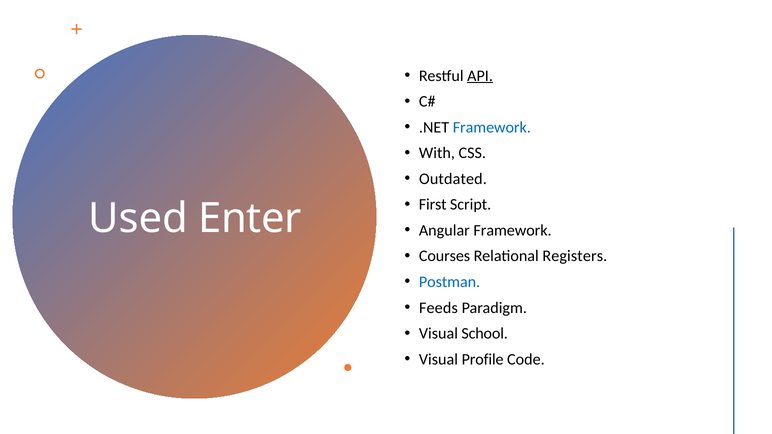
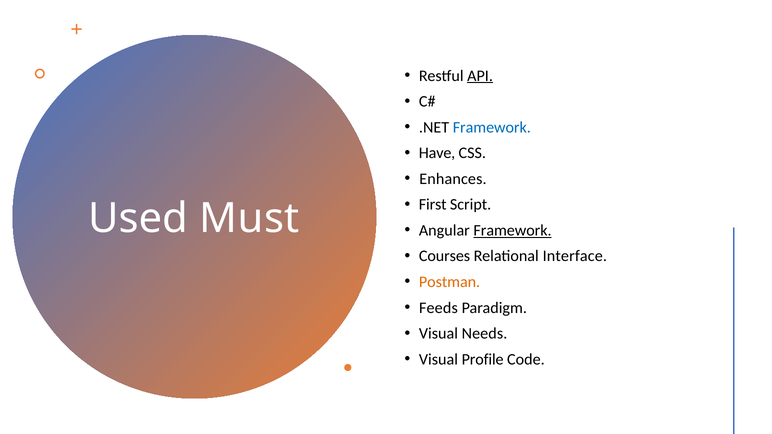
With: With -> Have (437, 153)
Outdated: Outdated -> Enhances (453, 179)
Enter: Enter -> Must (249, 218)
Framework underline: none -> present (513, 231)
Registers: Registers -> Interface (575, 256)
Postman colour: blue -> orange (450, 282)
School: School -> Needs (485, 334)
